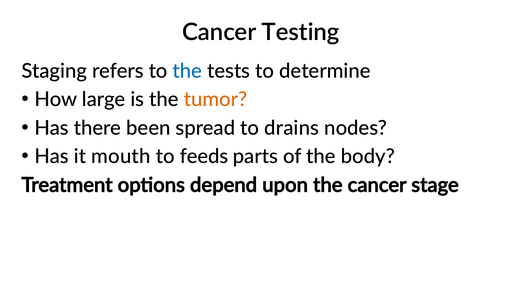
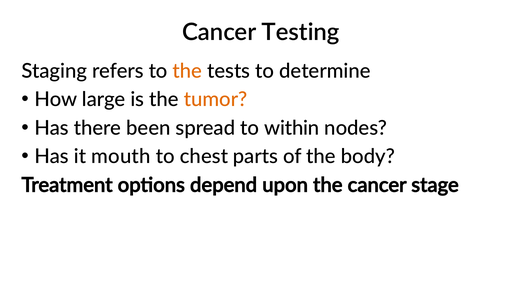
the colour: blue -> orange (187, 71)
drains: drains -> within (292, 128)
feeds: feeds -> chest (204, 157)
